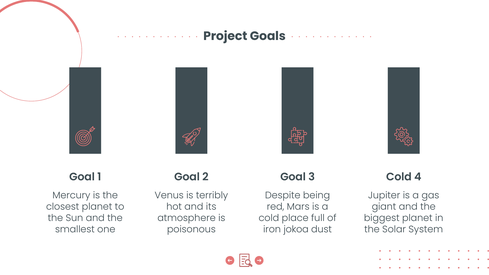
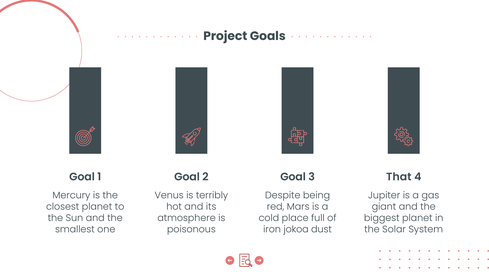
Cold: Cold -> That (399, 177)
